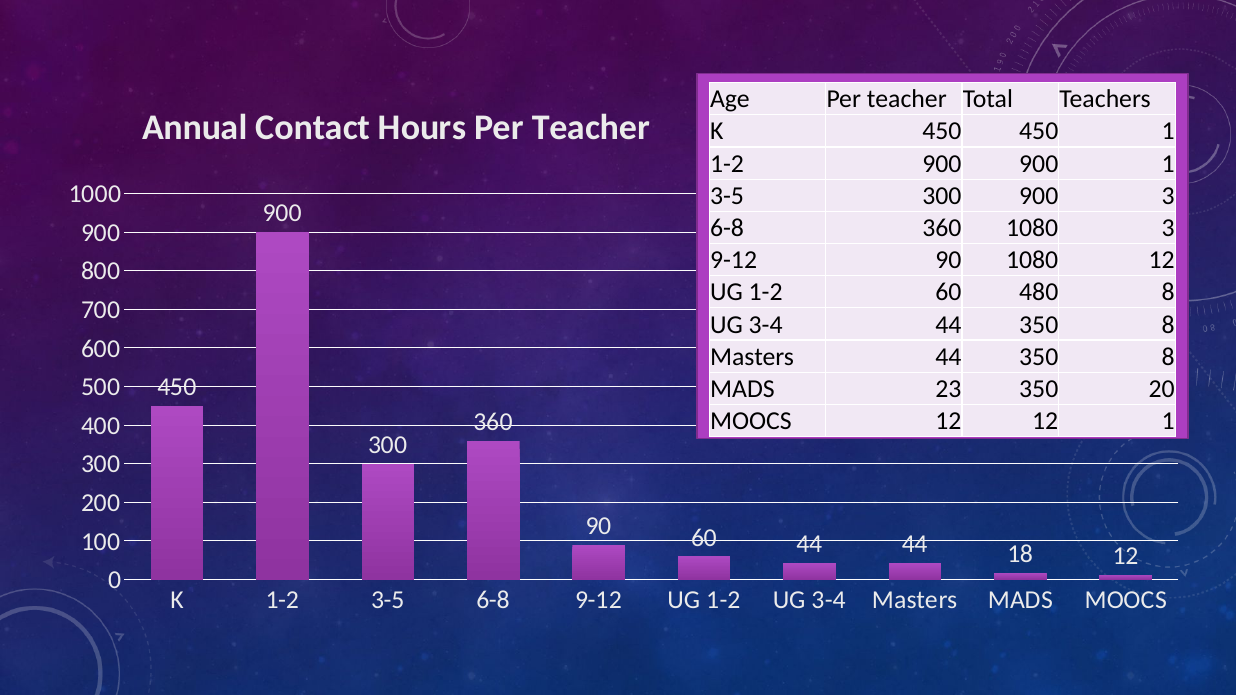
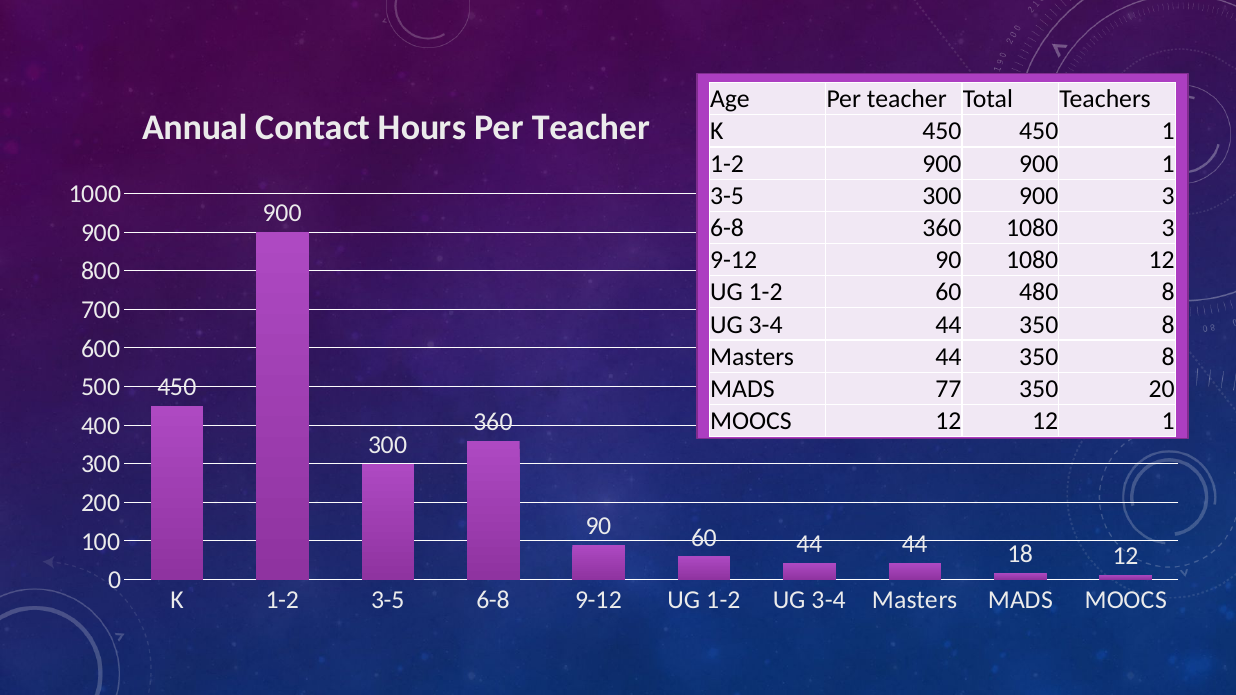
23: 23 -> 77 (948, 389)
